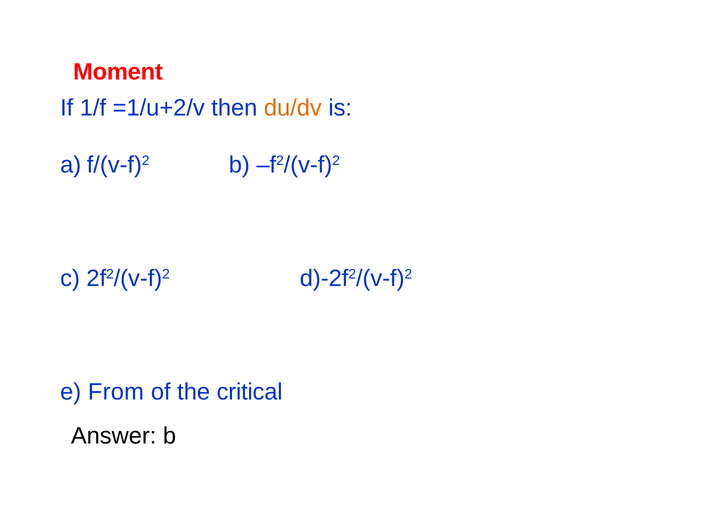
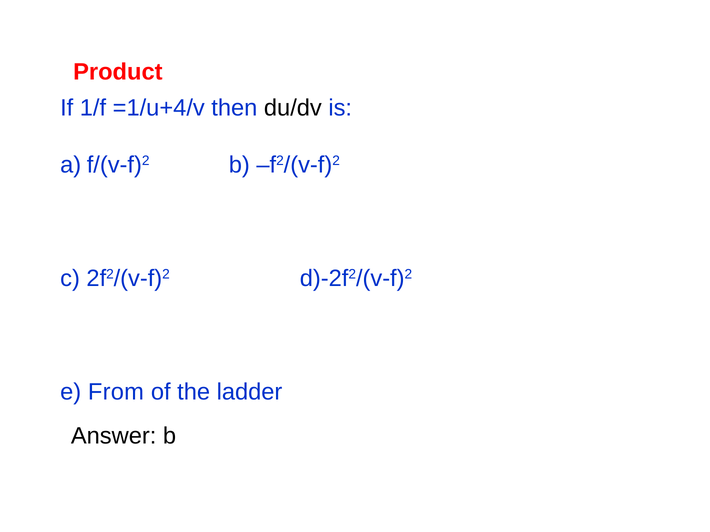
Moment: Moment -> Product (118, 72)
=1/u+2/v: =1/u+2/v -> =1/u+4/v (159, 108)
du/dv colour: orange -> black (293, 108)
critical: critical -> ladder (250, 392)
